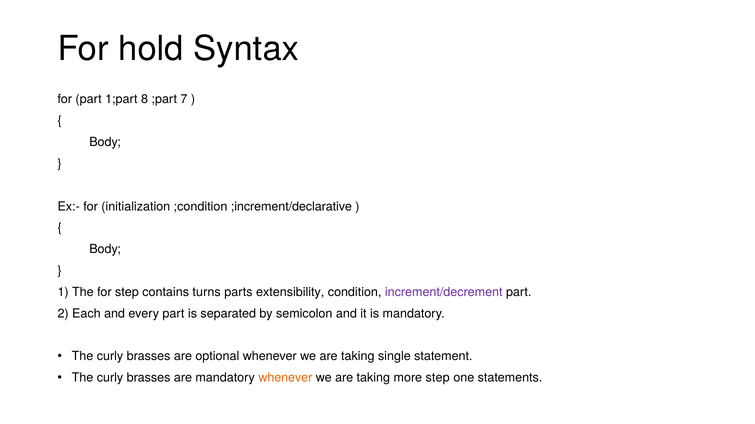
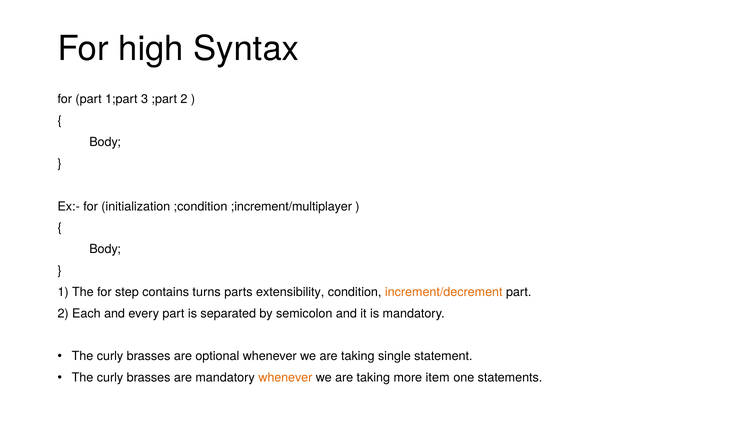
hold: hold -> high (151, 49)
8: 8 -> 3 (145, 99)
;part 7: 7 -> 2 (184, 99)
;increment/declarative: ;increment/declarative -> ;increment/multiplayer (291, 207)
increment/decrement colour: purple -> orange (444, 293)
more step: step -> item (438, 378)
